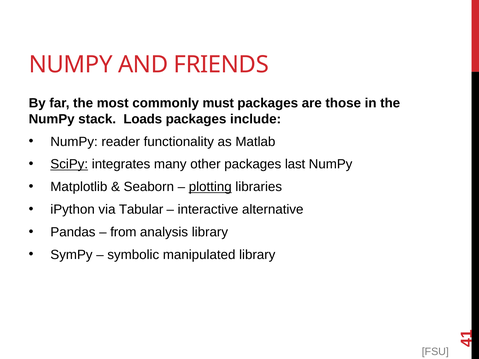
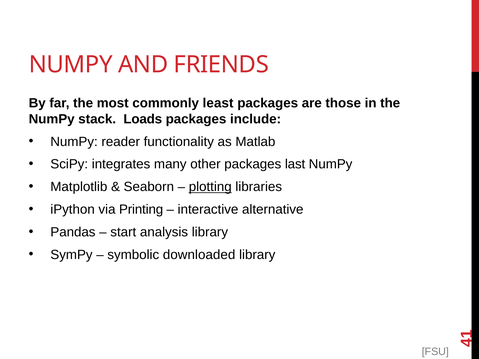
must: must -> least (218, 103)
SciPy underline: present -> none (69, 164)
Tabular: Tabular -> Printing (141, 210)
from: from -> start (123, 232)
manipulated: manipulated -> downloaded (199, 255)
